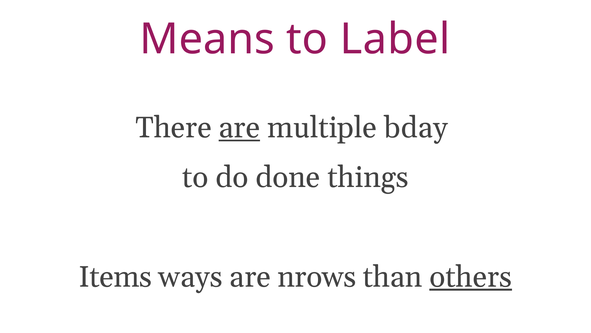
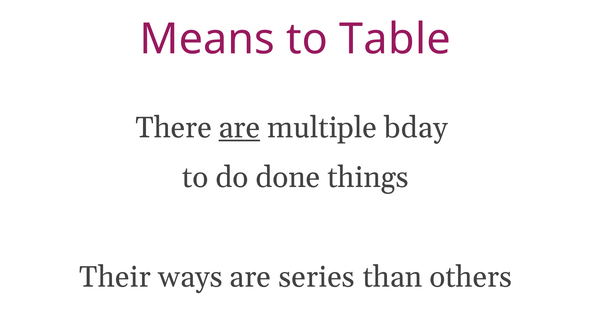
Label: Label -> Table (395, 39)
Items: Items -> Their (115, 276)
nrows: nrows -> series (317, 276)
others underline: present -> none (471, 276)
